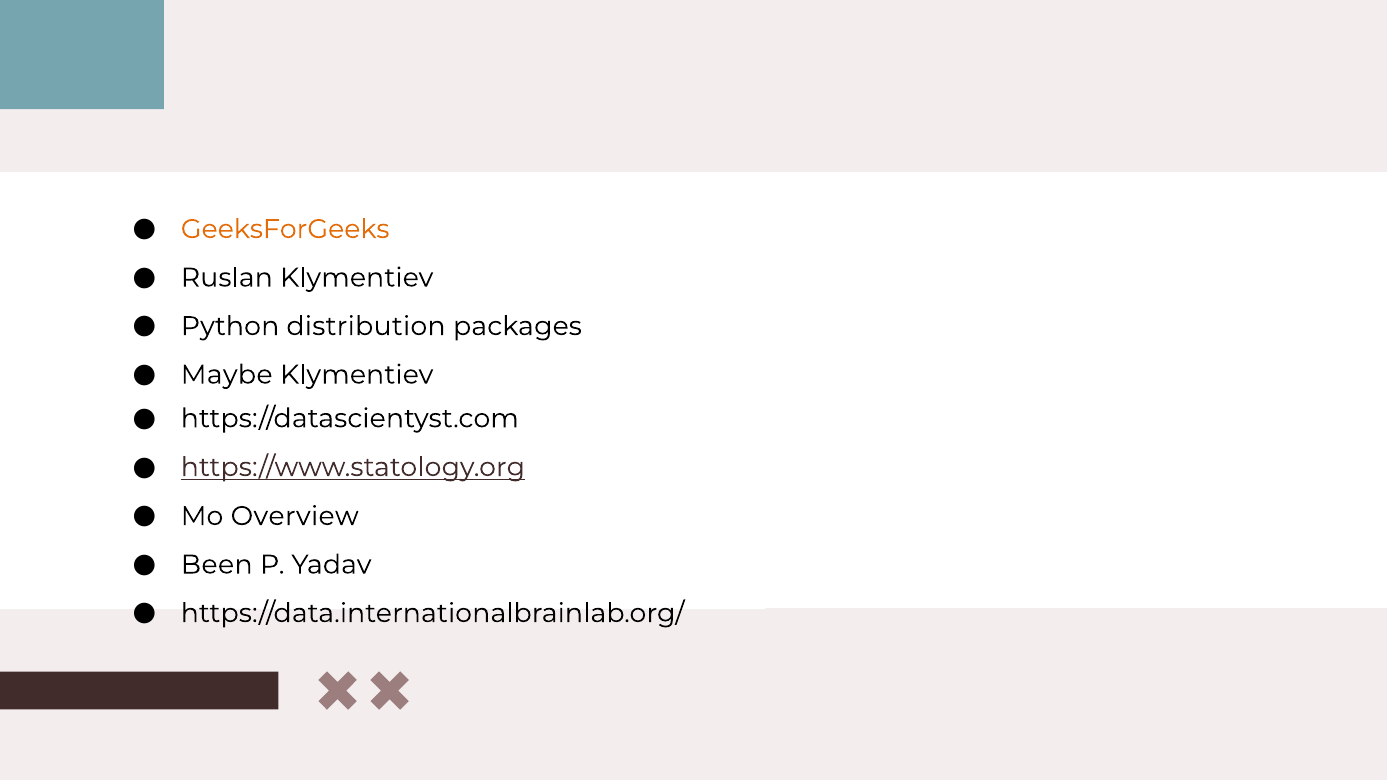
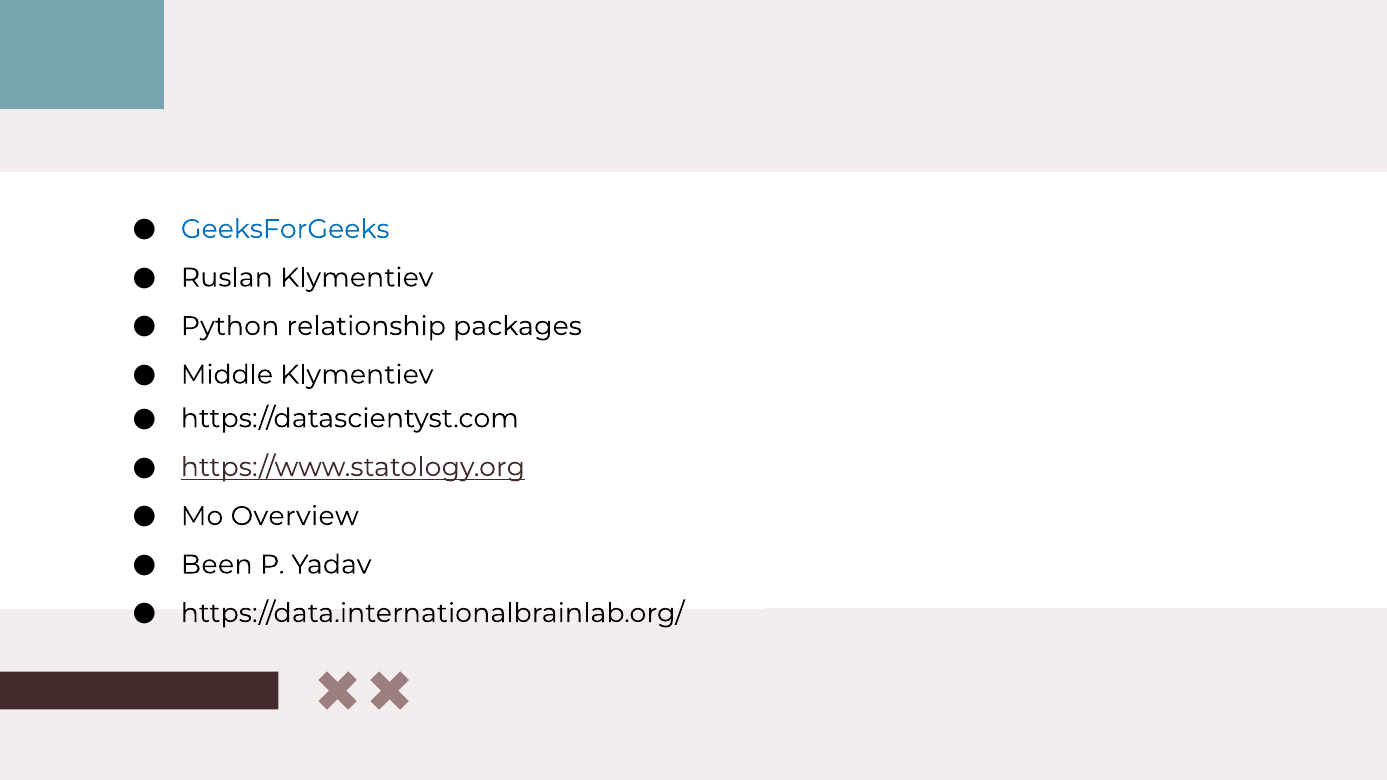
GeeksForGeeks colour: orange -> blue (285, 229)
distribution: distribution -> relationship (366, 326)
Maybe: Maybe -> Middle (227, 375)
